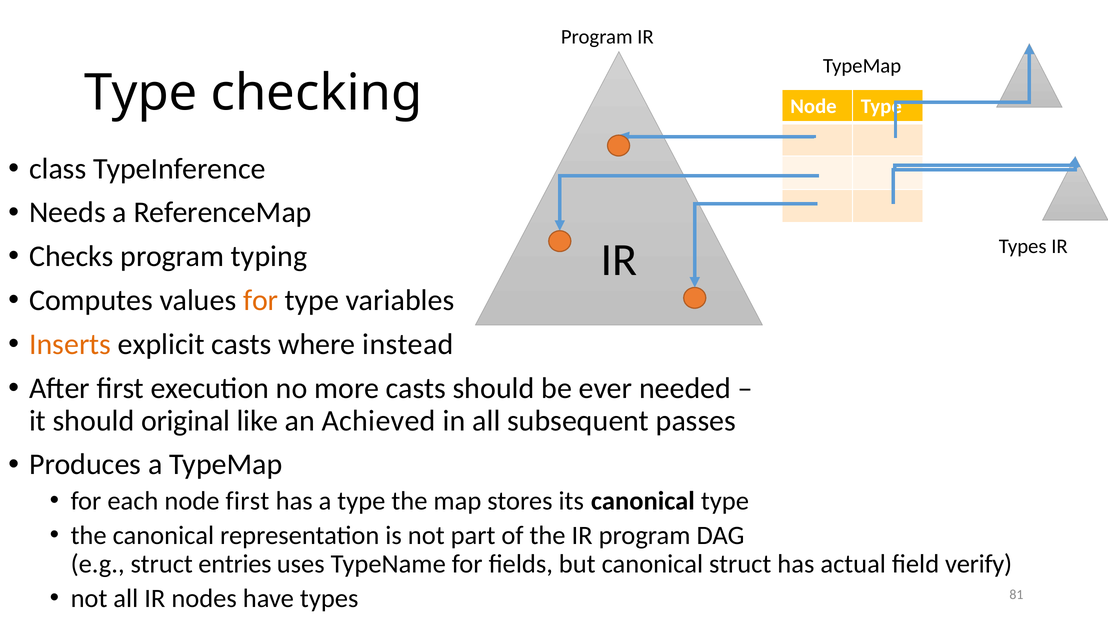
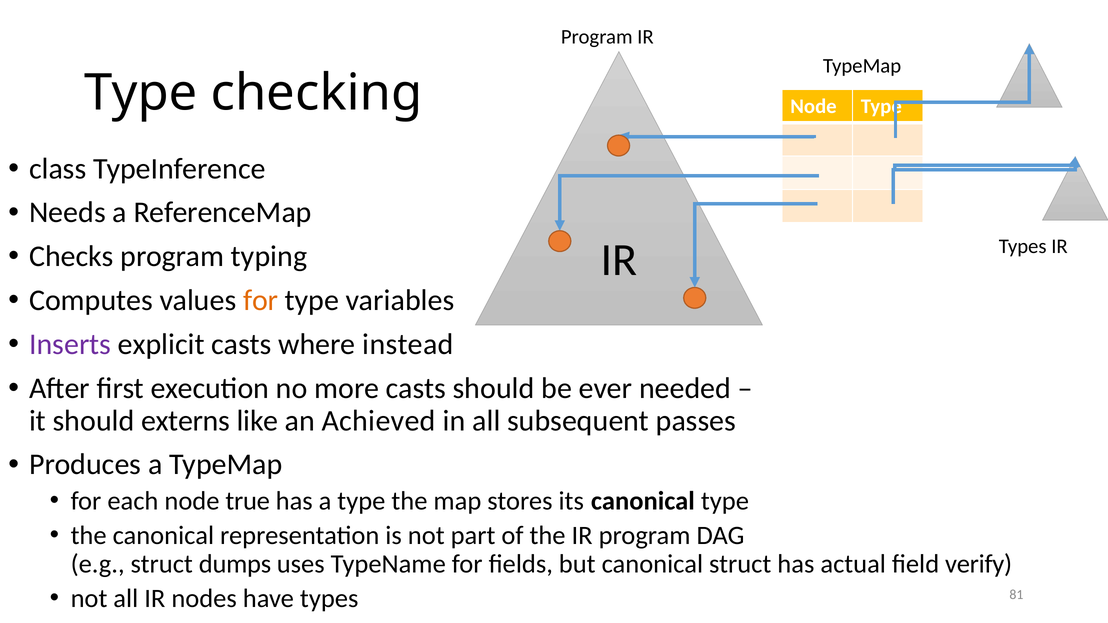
Inserts colour: orange -> purple (70, 344)
original: original -> externs (186, 421)
node first: first -> true (248, 501)
entries: entries -> dumps (235, 564)
